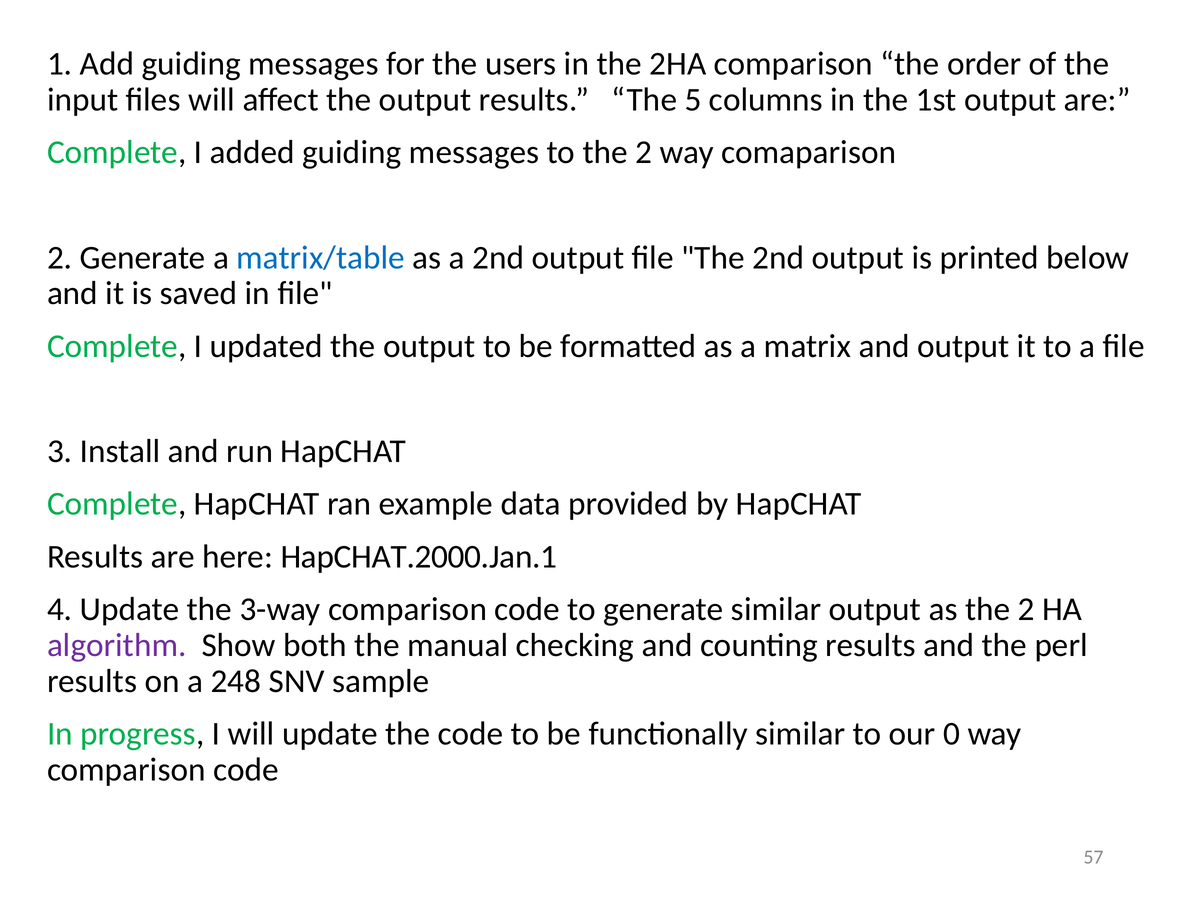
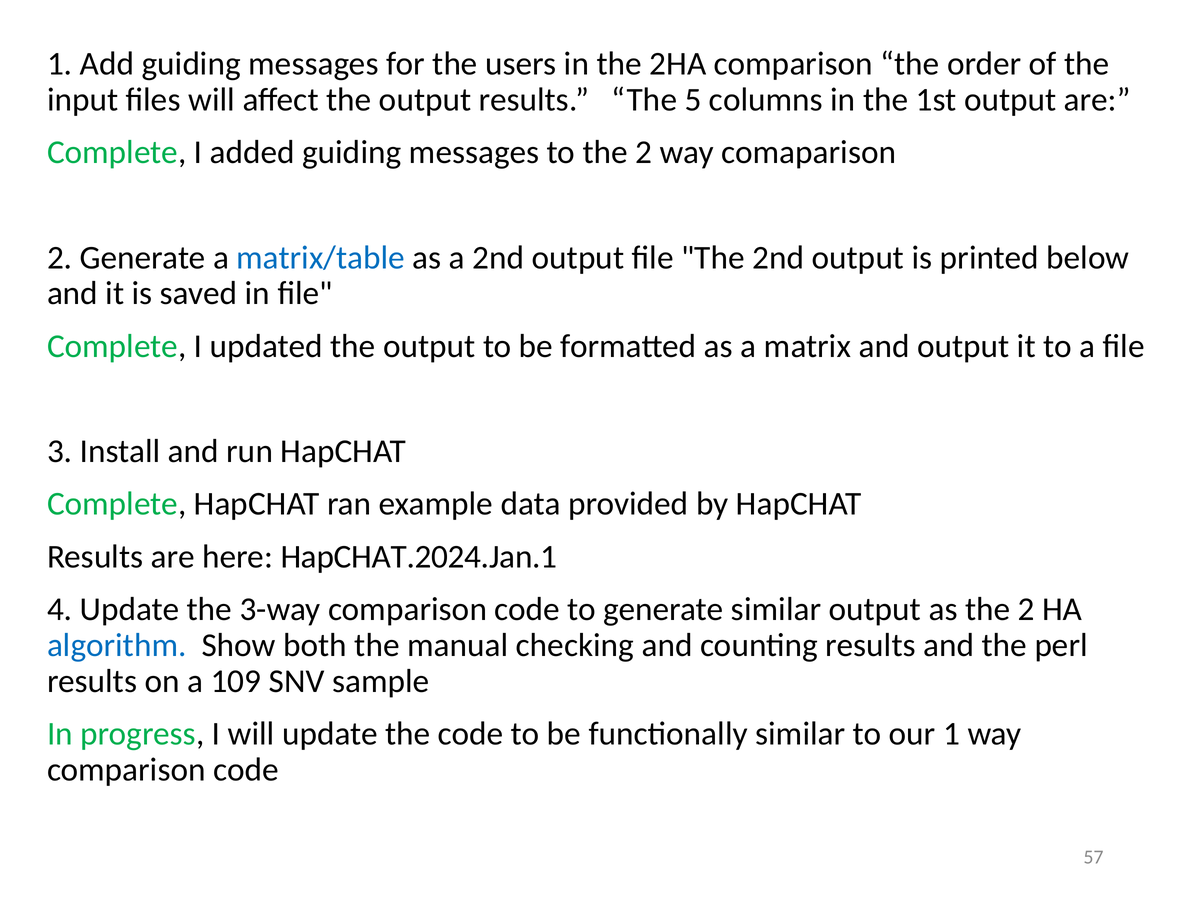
HapCHAT.2000.Jan.1: HapCHAT.2000.Jan.1 -> HapCHAT.2024.Jan.1 (419, 557)
algorithm colour: purple -> blue (117, 645)
248: 248 -> 109 (236, 681)
our 0: 0 -> 1 (951, 734)
